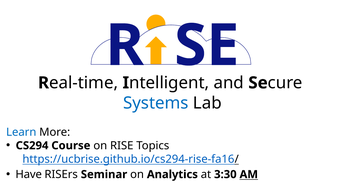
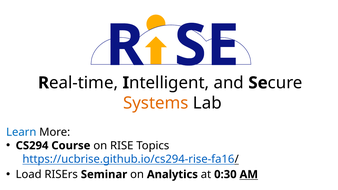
Systems colour: blue -> orange (156, 103)
Have: Have -> Load (29, 175)
3:30: 3:30 -> 0:30 (225, 175)
